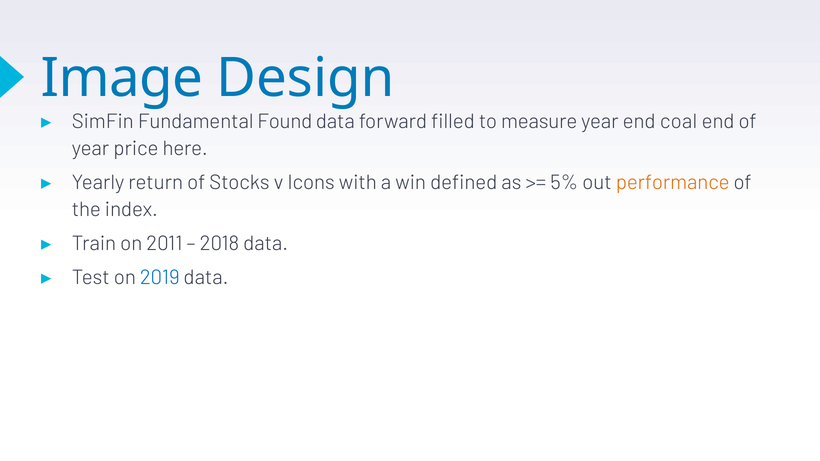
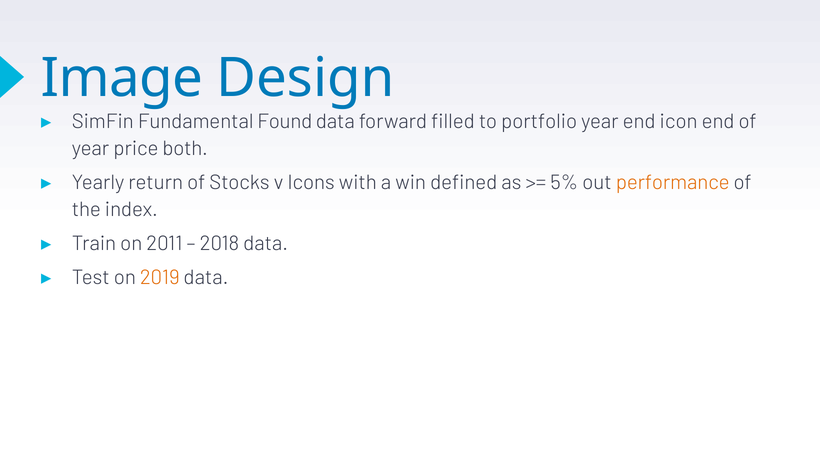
measure: measure -> portfolio (539, 122)
coal: coal -> icon (679, 122)
here: here -> both (185, 149)
2019 colour: blue -> orange (160, 277)
